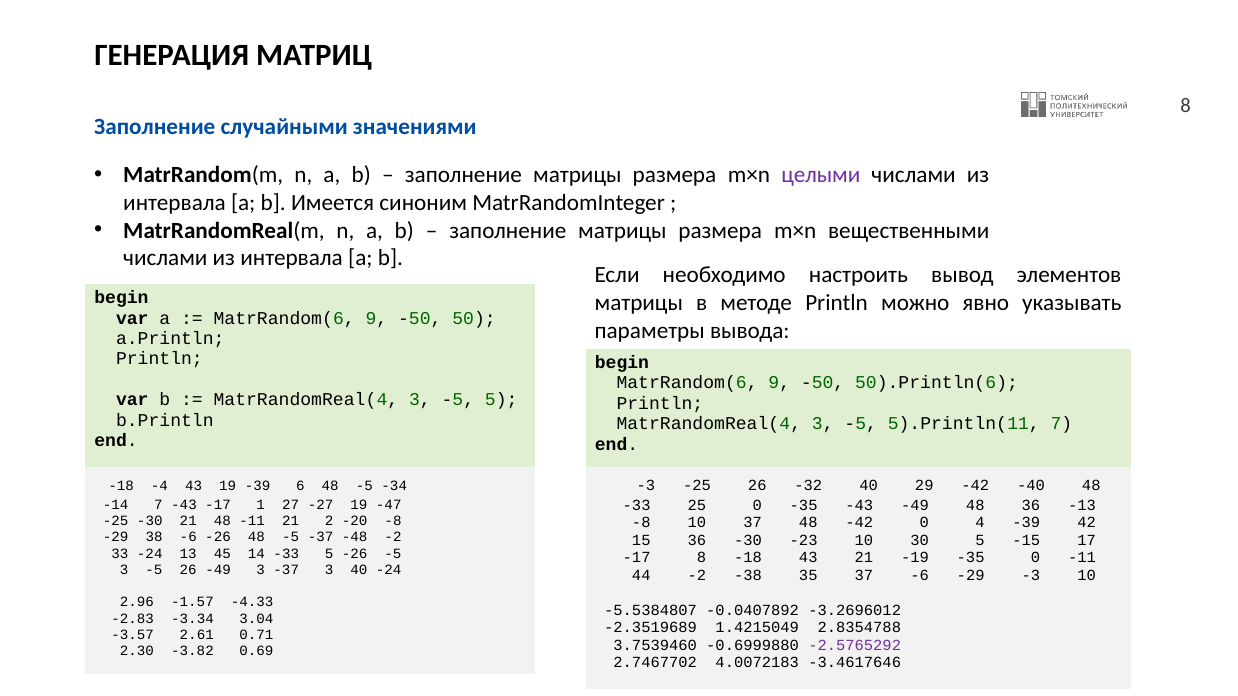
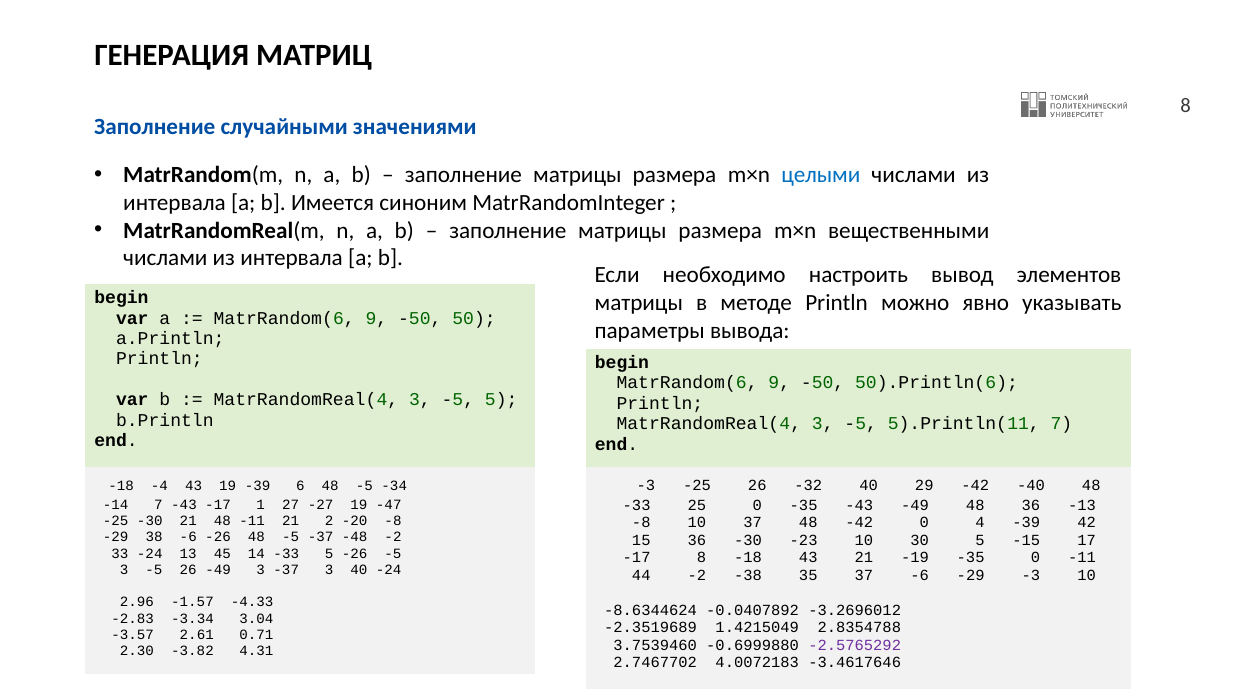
целыми colour: purple -> blue (821, 175)
-5.5384807: -5.5384807 -> -8.6344624 (651, 610)
0.69: 0.69 -> 4.31 (256, 651)
